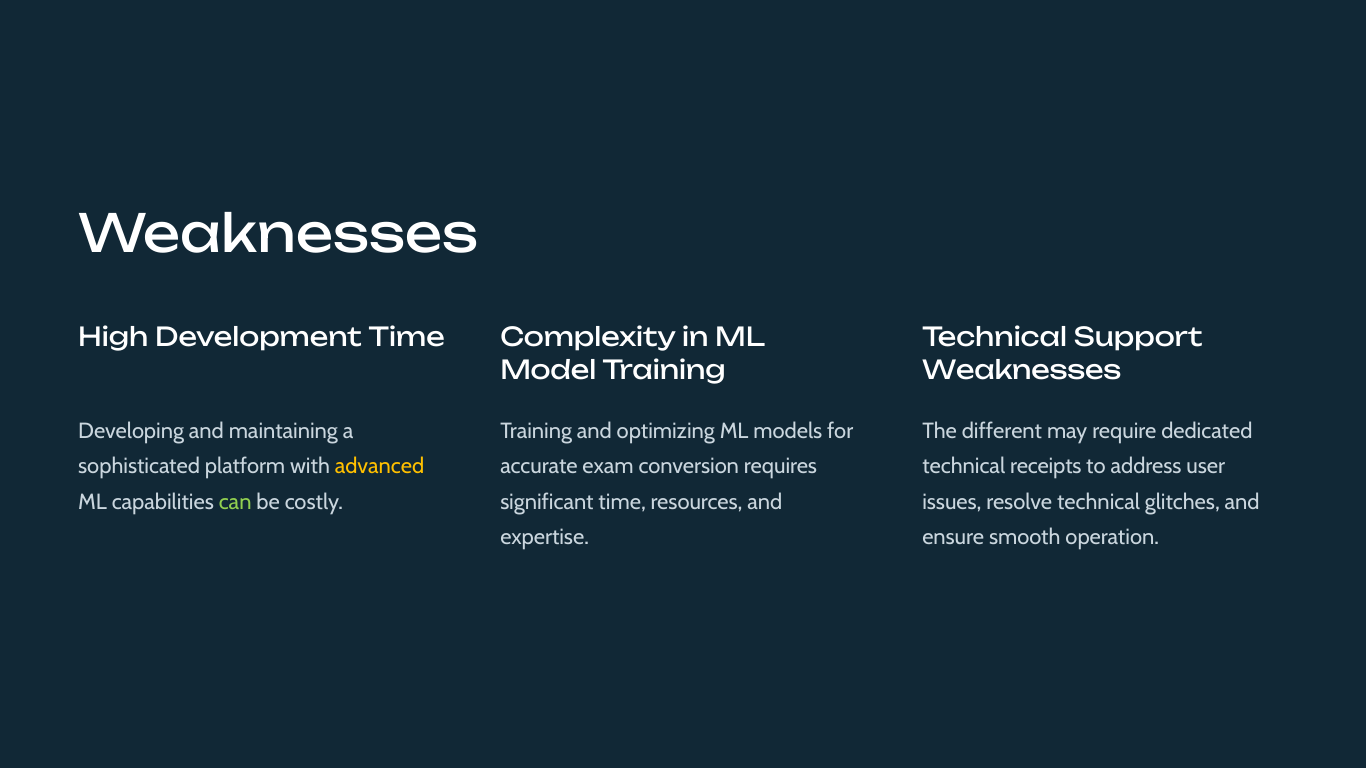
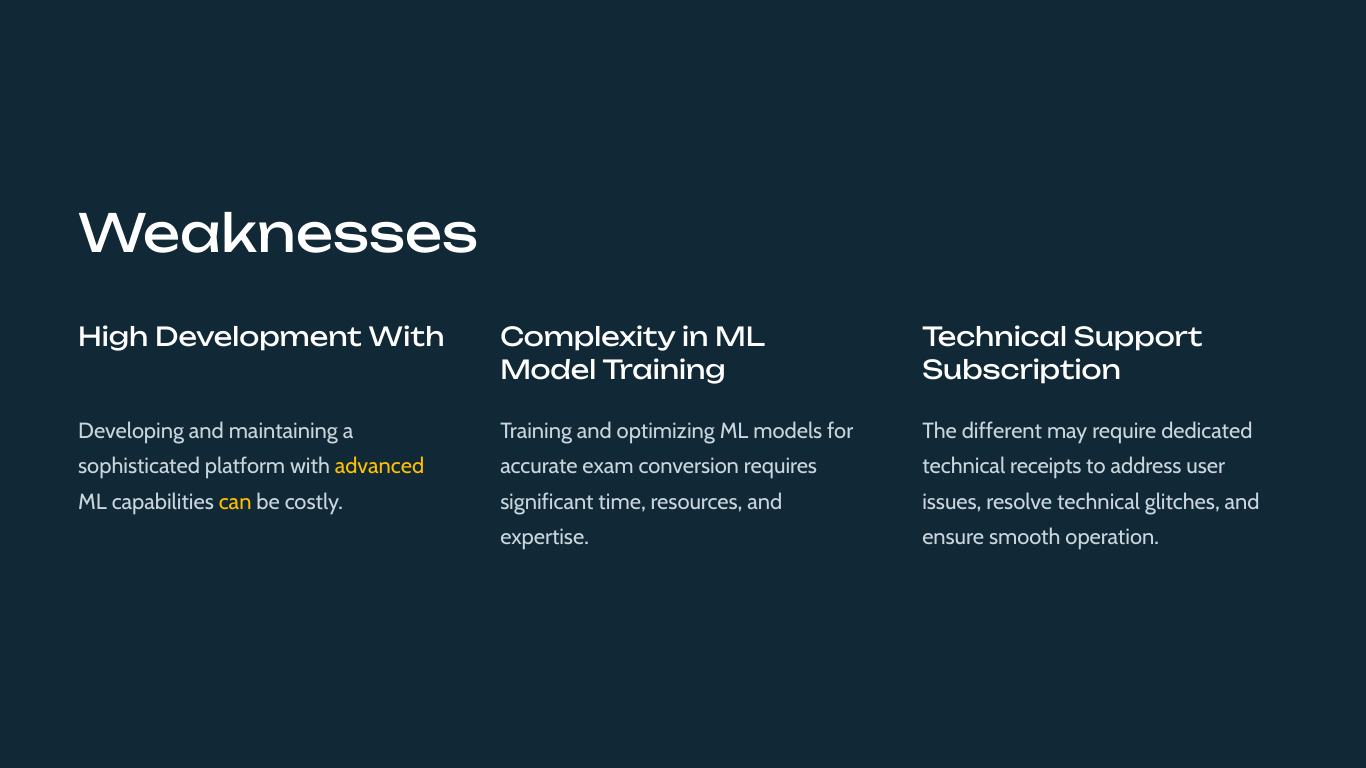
Development Time: Time -> With (407, 338)
Weaknesses: Weaknesses -> Subscription (1022, 371)
can colour: light green -> yellow (235, 502)
